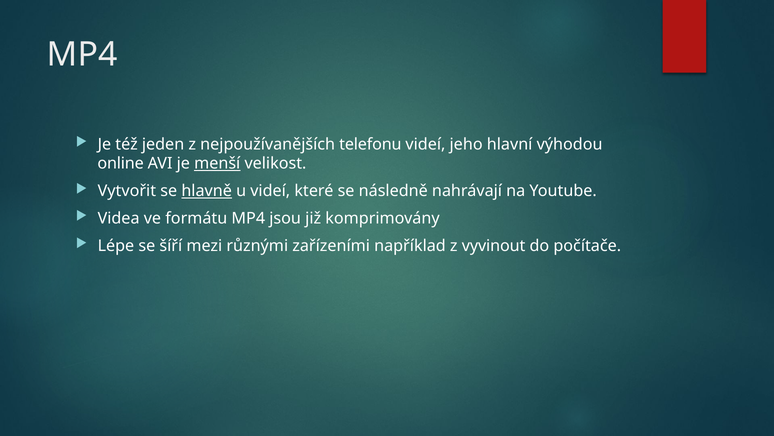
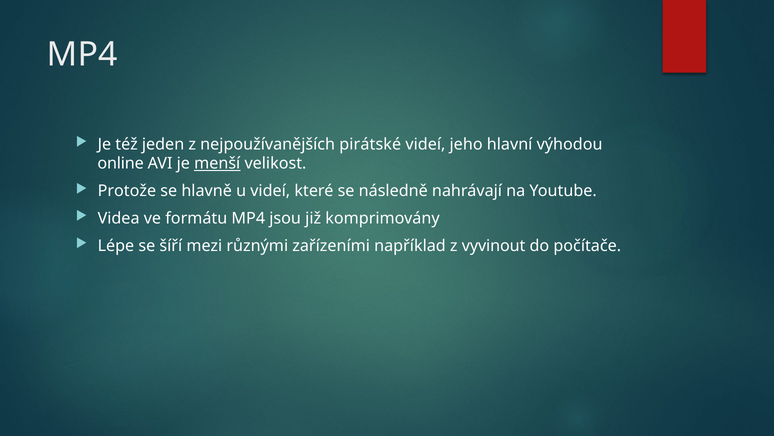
telefonu: telefonu -> pirátské (370, 144)
Vytvořit: Vytvořit -> Protože (127, 191)
hlavně underline: present -> none (207, 191)
